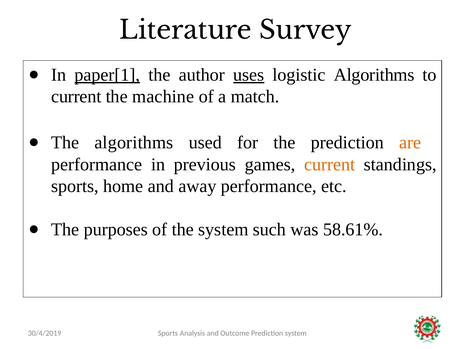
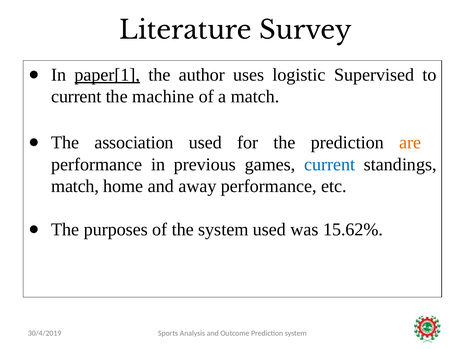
uses underline: present -> none (249, 75)
logistic Algorithms: Algorithms -> Supervised (374, 75)
The algorithms: algorithms -> association (134, 143)
current colour: orange -> blue (330, 164)
sports: sports -> match (75, 186)
system such: such -> used (269, 229)
58.61%: 58.61% -> 15.62% (353, 229)
